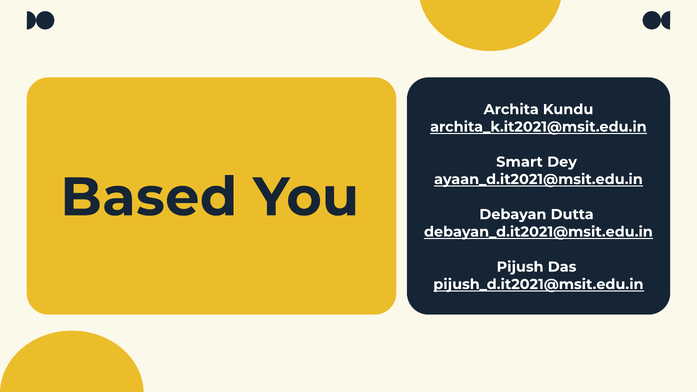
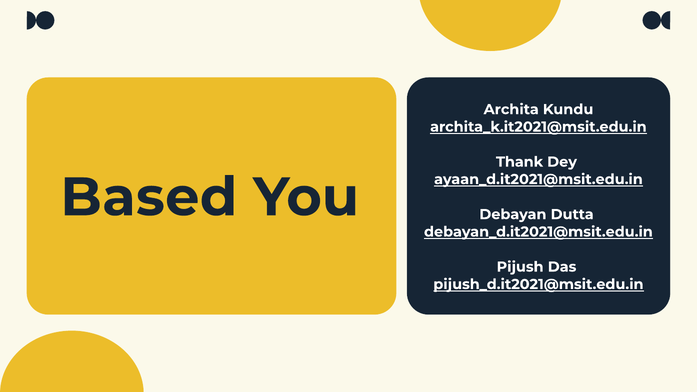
Smart: Smart -> Thank (520, 162)
